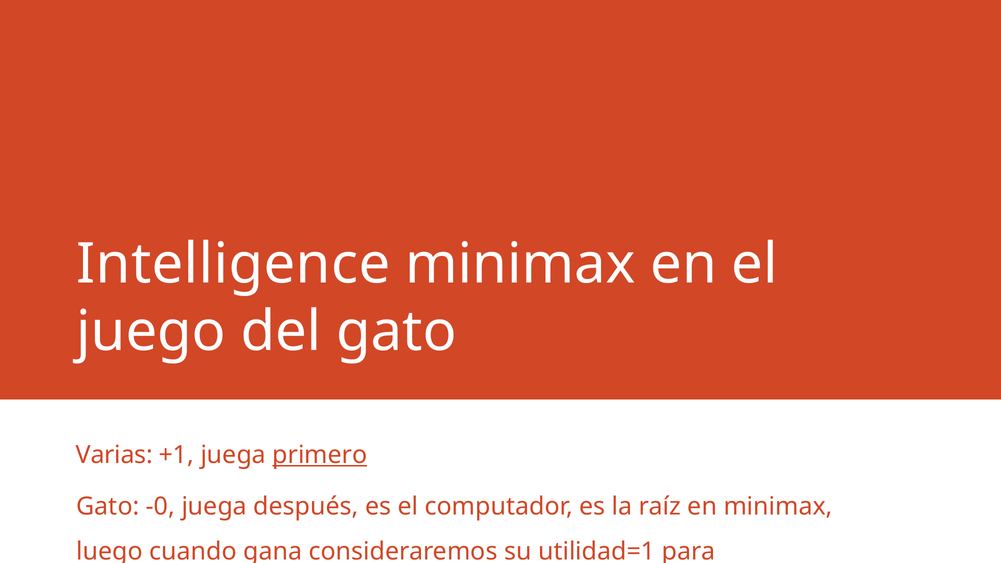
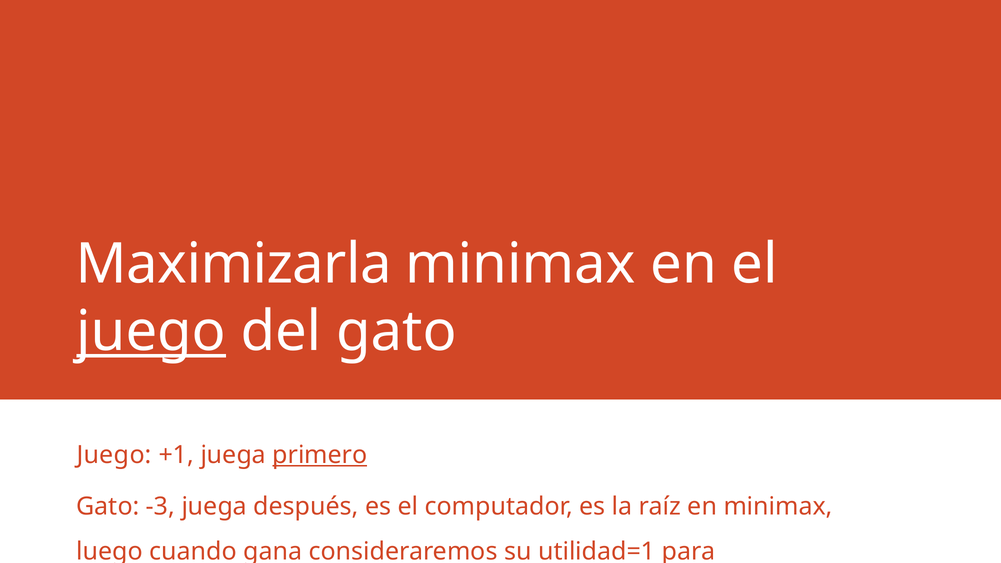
Intelligence: Intelligence -> Maximizarla (234, 264)
juego underline: none -> present (151, 332)
Varias: Varias -> Juego (114, 455)
-0: -0 -> -3 (160, 506)
